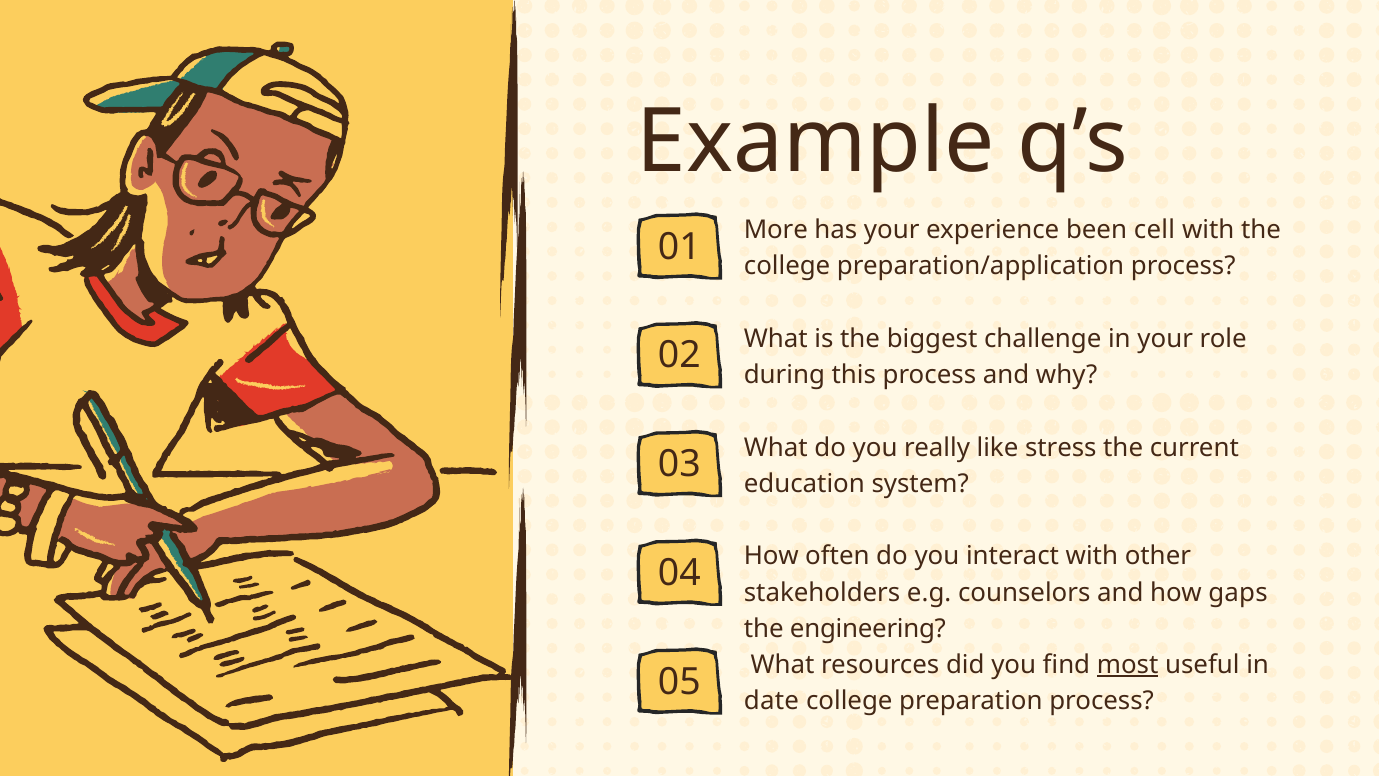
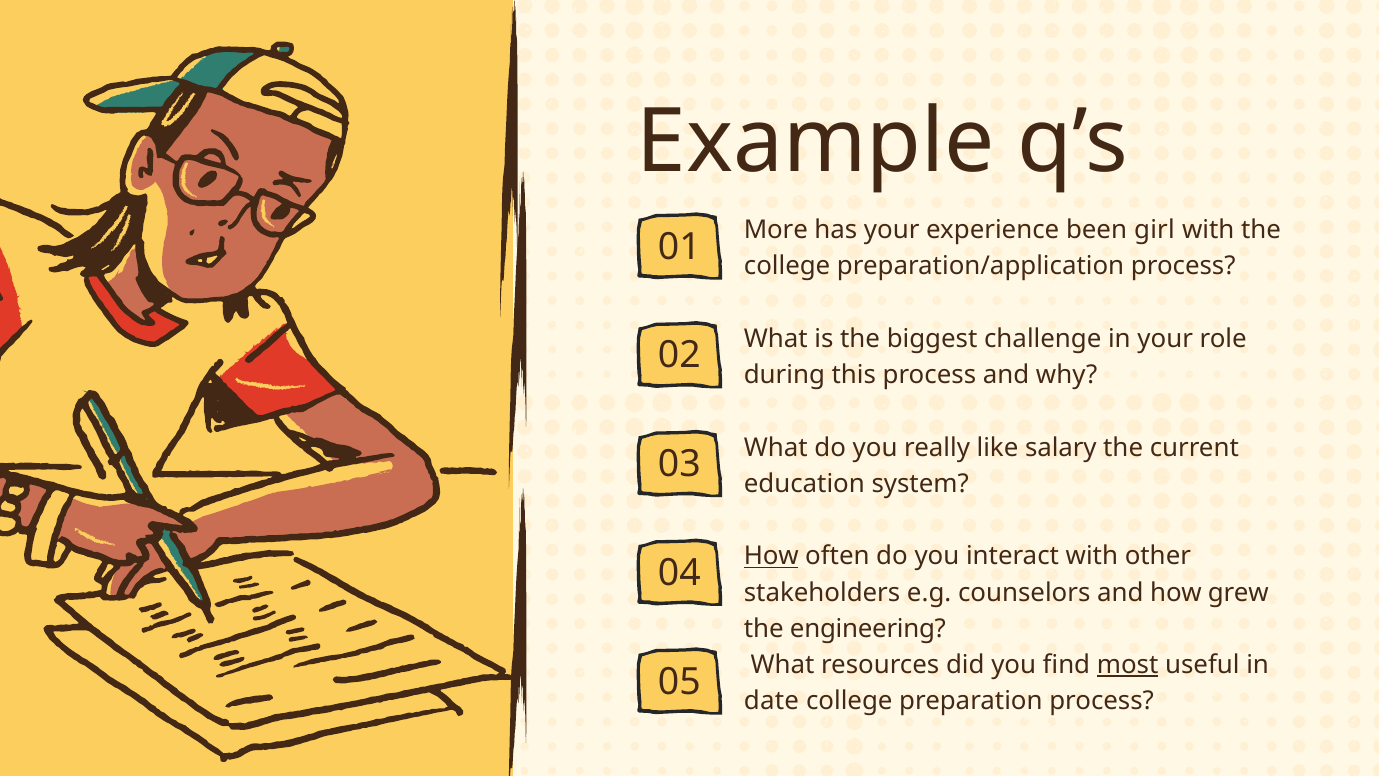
cell: cell -> girl (1154, 230)
stress: stress -> salary (1061, 447)
How underline: none -> present (771, 556)
gaps: gaps -> grew (1238, 592)
